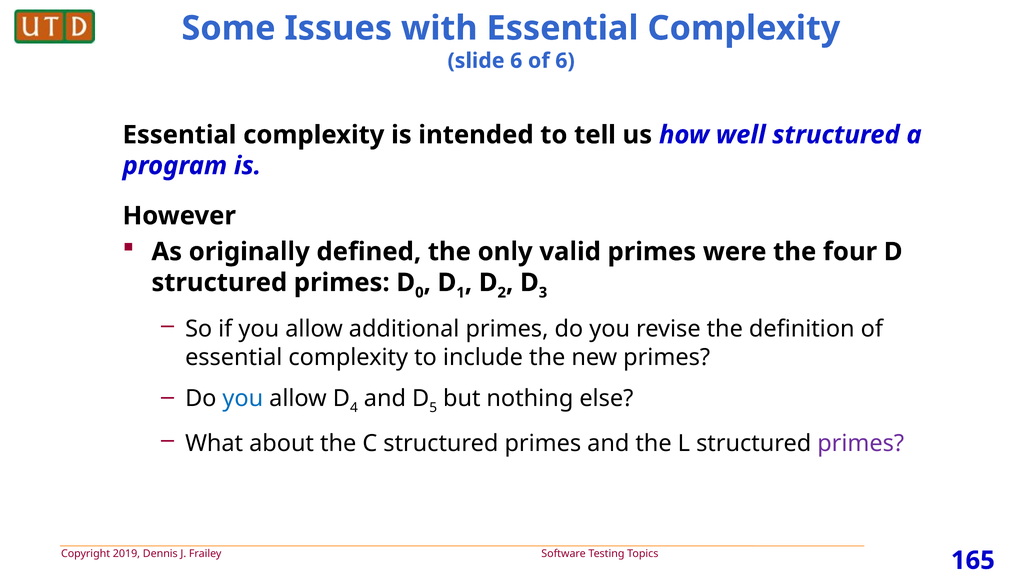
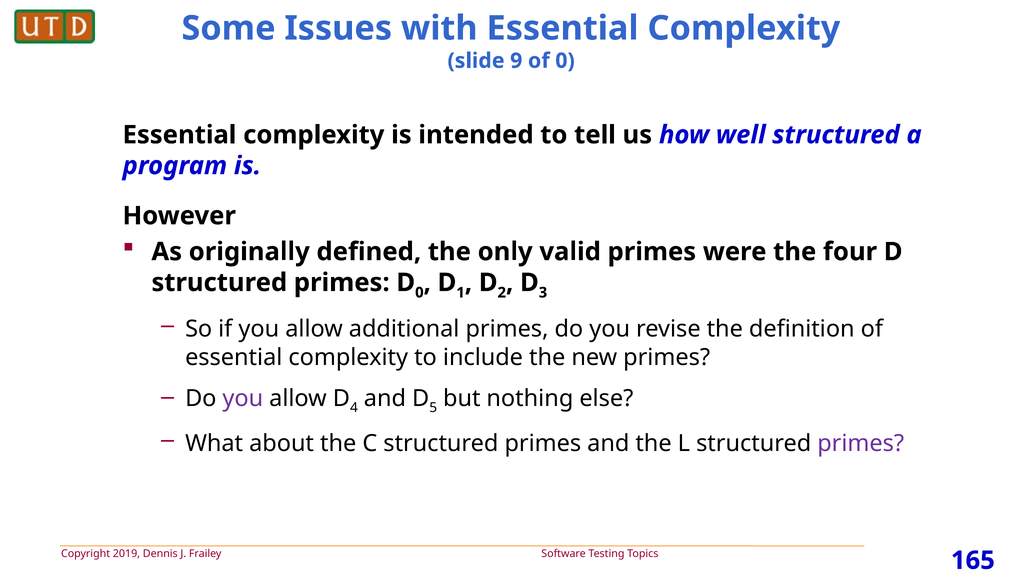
slide 6: 6 -> 9 (516, 61)
of 6: 6 -> 0 (565, 61)
you colour: blue -> purple (243, 398)
